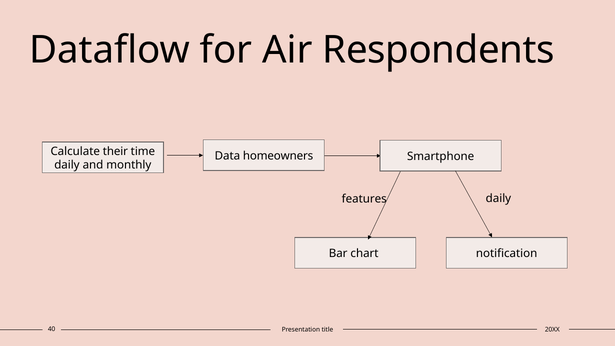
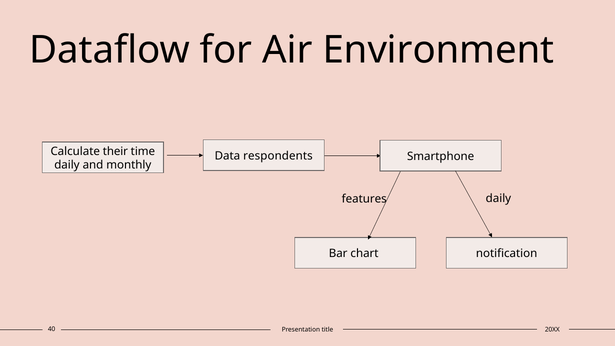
Respondents: Respondents -> Environment (438, 50)
homeowners: homeowners -> respondents (278, 156)
